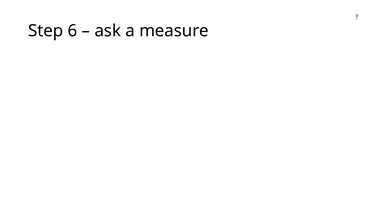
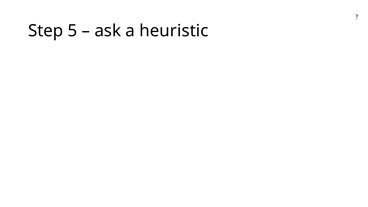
6: 6 -> 5 (72, 31)
measure: measure -> heuristic (174, 31)
